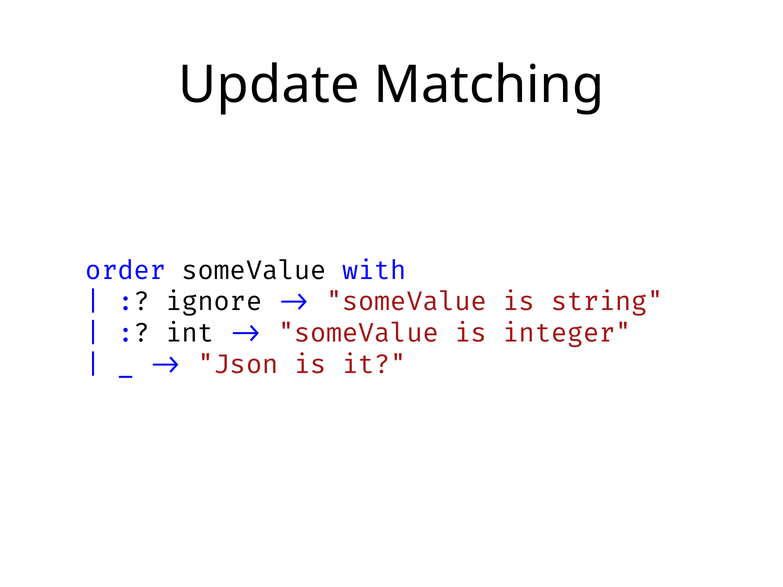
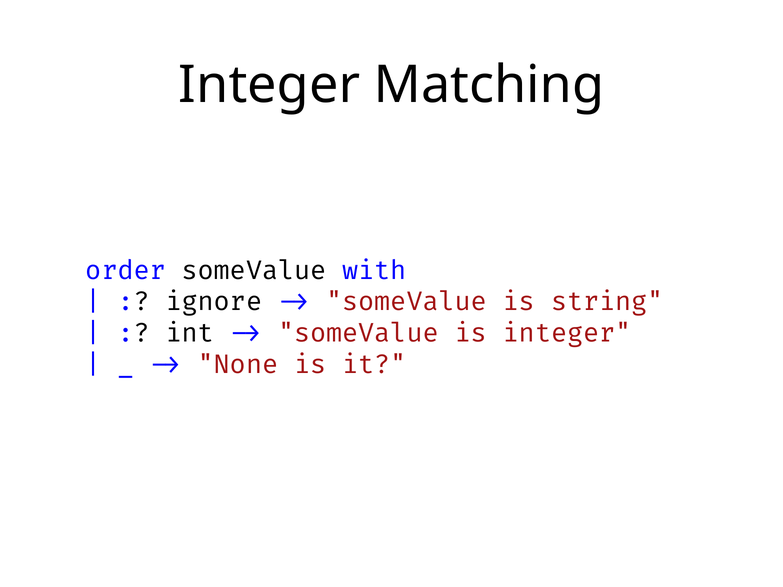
Update: Update -> Integer (269, 85)
Json: Json -> None (238, 365)
